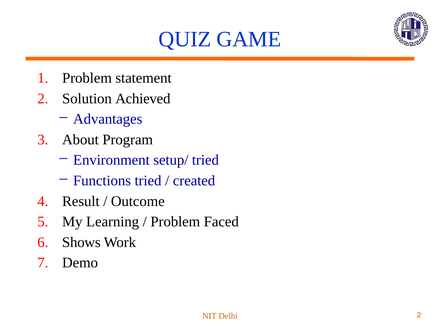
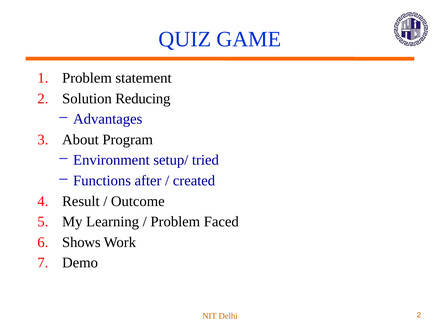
Achieved: Achieved -> Reducing (143, 99)
Functions tried: tried -> after (148, 181)
